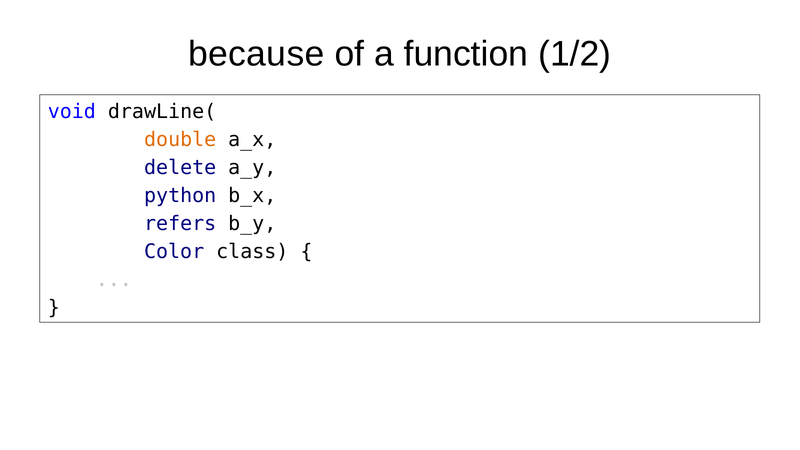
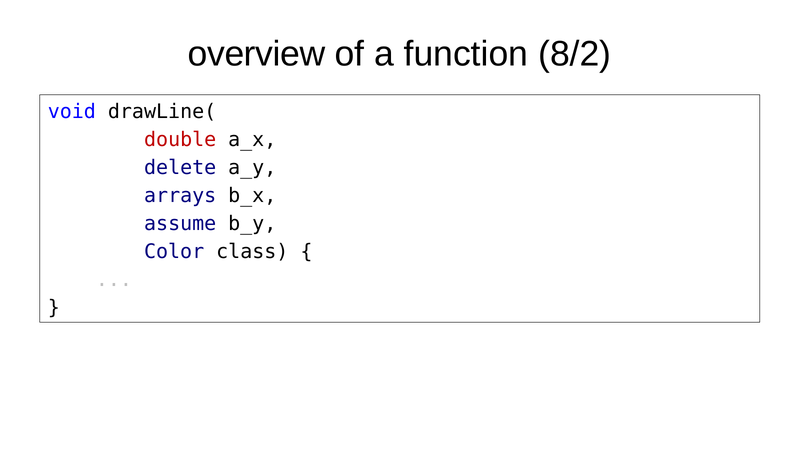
because: because -> overview (257, 54)
1/2: 1/2 -> 8/2 (575, 54)
double colour: orange -> red (180, 140)
python: python -> arrays (180, 196)
refers: refers -> assume (180, 224)
